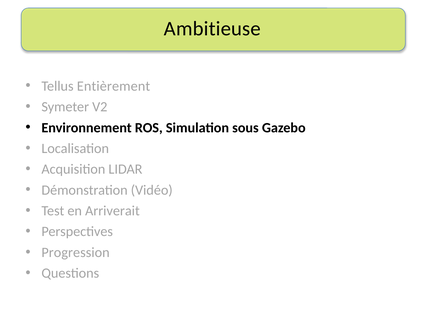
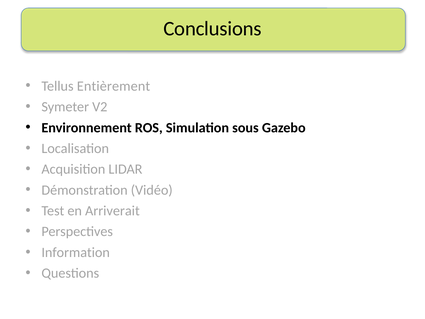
Ambitieuse: Ambitieuse -> Conclusions (213, 29)
Progression: Progression -> Information (76, 252)
